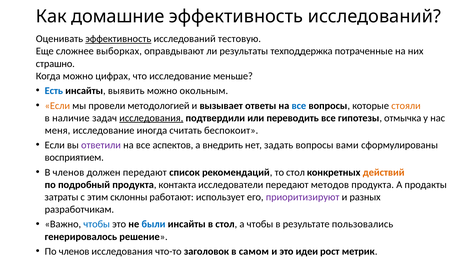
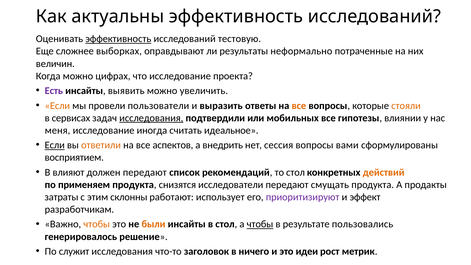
домашние: домашние -> актуальны (118, 17)
техподдержка: техподдержка -> неформально (301, 51)
страшно: страшно -> величин (55, 64)
меньше: меньше -> проекта (233, 76)
Есть colour: blue -> purple (54, 91)
окольным: окольным -> увеличить (204, 91)
методологией: методологией -> пользователи (158, 106)
вызывает: вызывает -> выразить (221, 106)
все colour: blue -> orange (299, 106)
наличие: наличие -> сервисах (71, 118)
переводить: переводить -> мобильных (293, 118)
отмычка: отмычка -> влиянии (403, 118)
беспокоит: беспокоит -> идеальное (231, 130)
Если underline: none -> present (55, 145)
ответили colour: purple -> orange (101, 145)
задать: задать -> сессия (279, 145)
В членов: членов -> влияют (69, 172)
подробный: подробный -> применяем (84, 185)
контакта: контакта -> снизятся (177, 185)
методов: методов -> смущать (330, 185)
разных: разных -> эффект (365, 197)
чтобы colour: blue -> orange (97, 224)
были colour: blue -> orange (153, 224)
чтобы underline: none -> present (260, 224)
По членов: членов -> служит (74, 251)
самом: самом -> ничего (254, 251)
